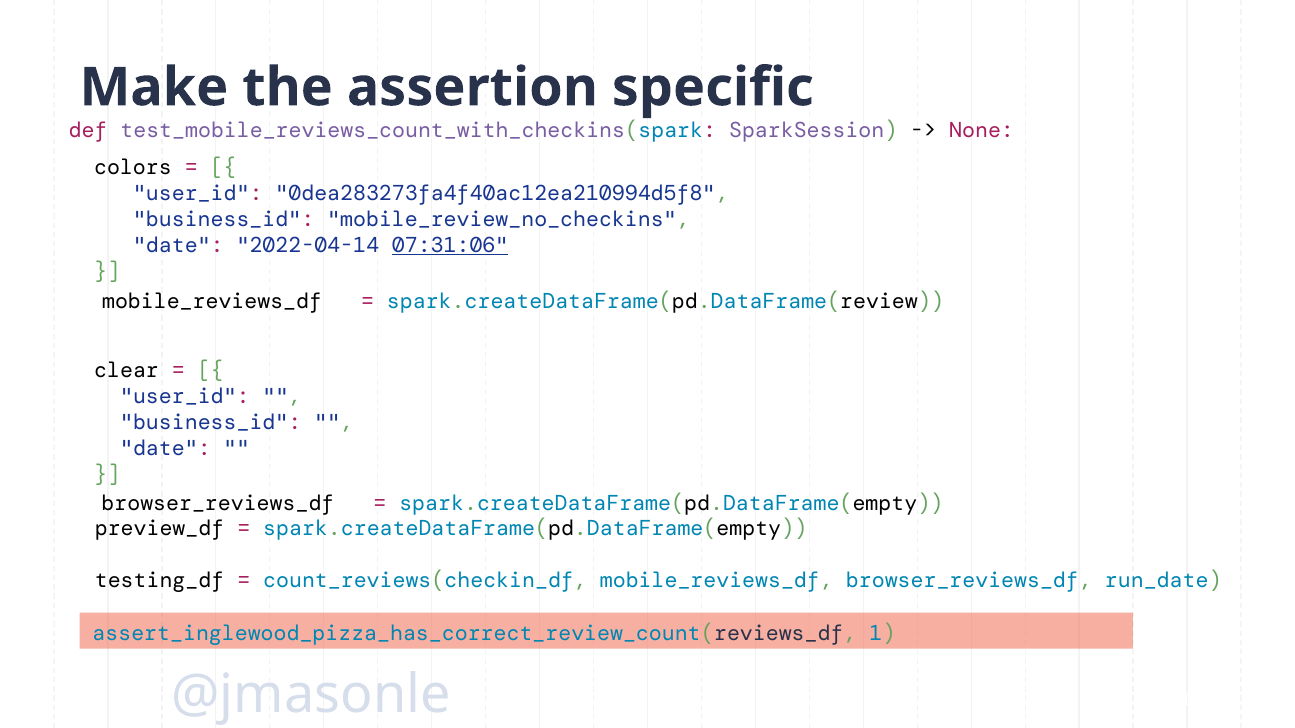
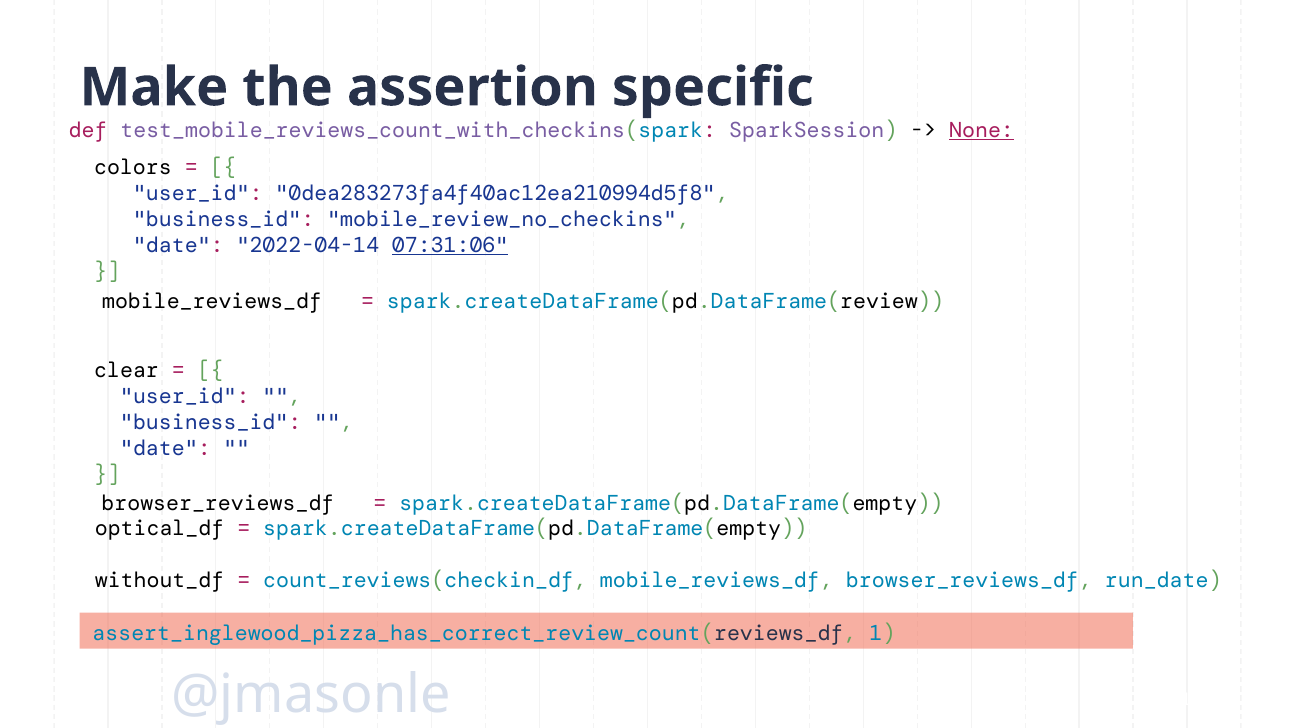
None underline: none -> present (982, 130)
preview_df: preview_df -> optical_df (160, 529)
testing_df: testing_df -> without_df (160, 580)
